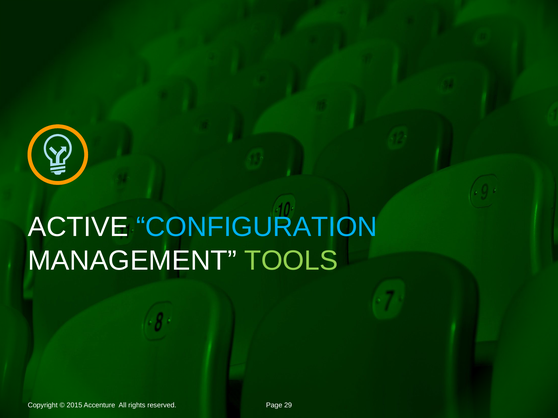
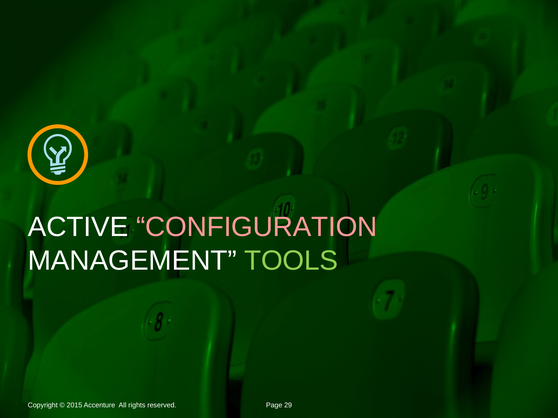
CONFIGURATION colour: light blue -> pink (257, 227)
